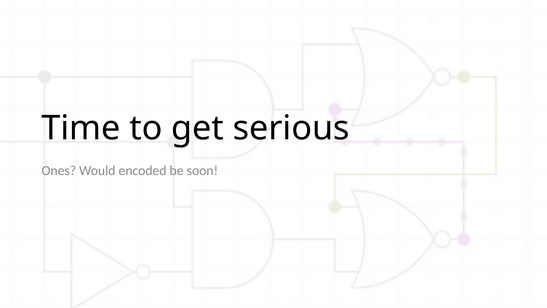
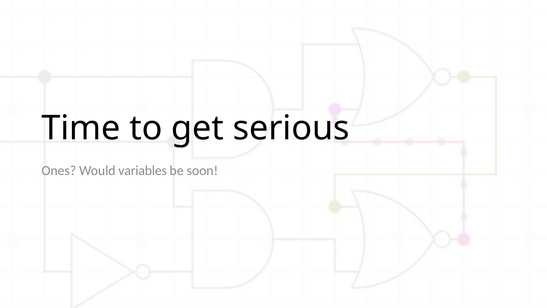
encoded: encoded -> variables (143, 170)
